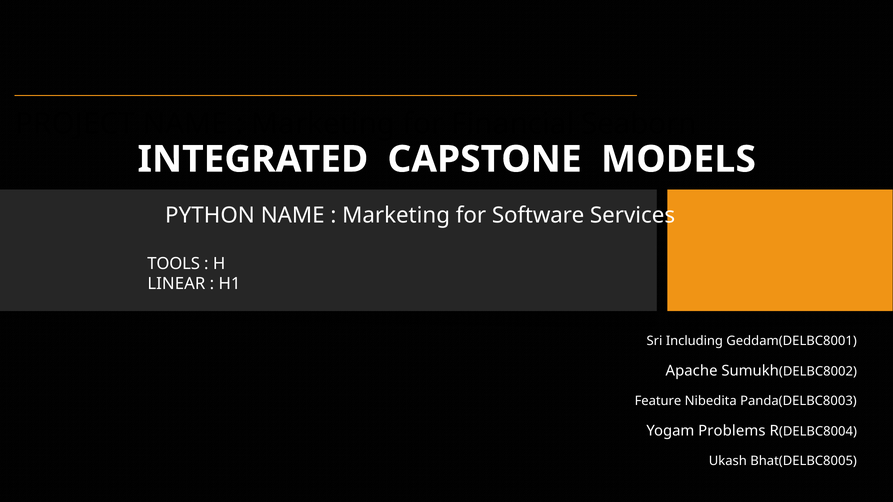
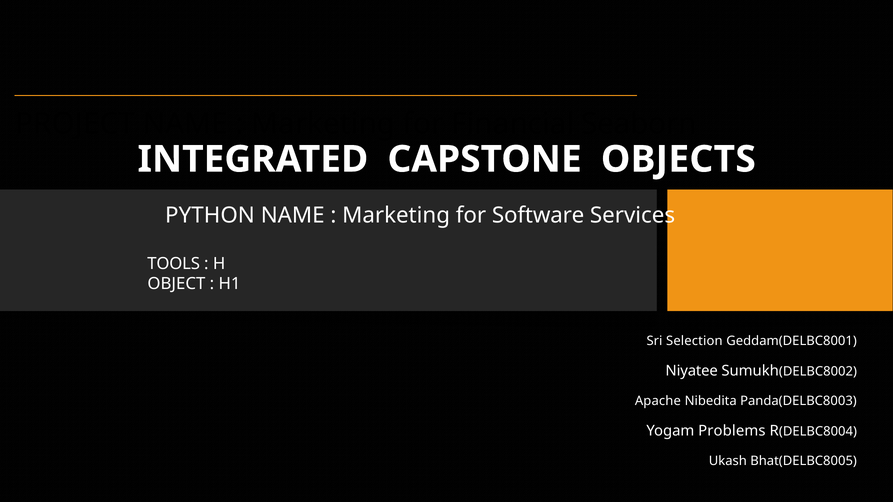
MODELS: MODELS -> OBJECTS (678, 159)
LINEAR: LINEAR -> OBJECT (176, 284)
Including: Including -> Selection (694, 341)
Apache: Apache -> Niyatee (692, 371)
Feature: Feature -> Apache (658, 401)
